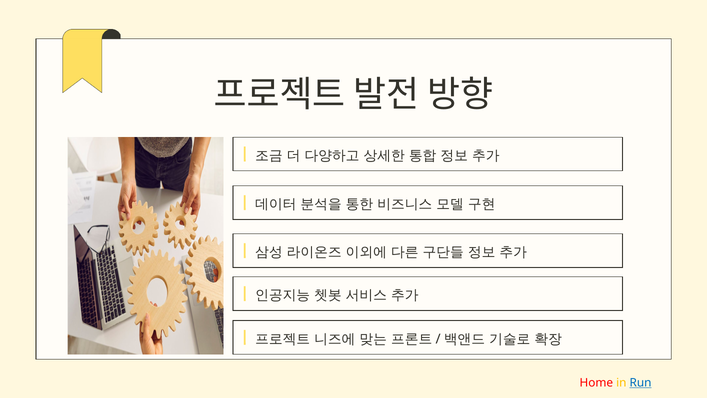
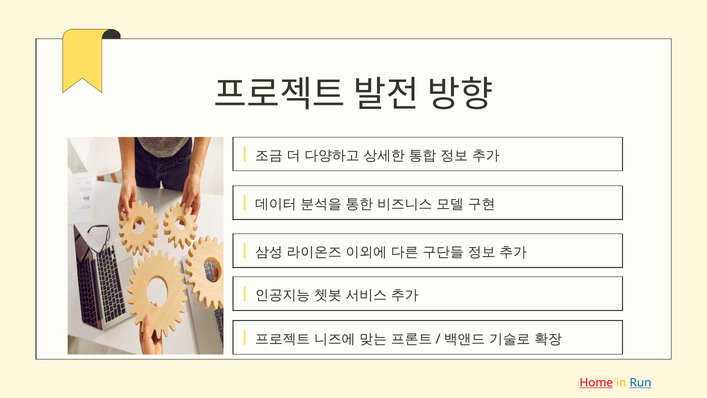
Home underline: none -> present (596, 382)
